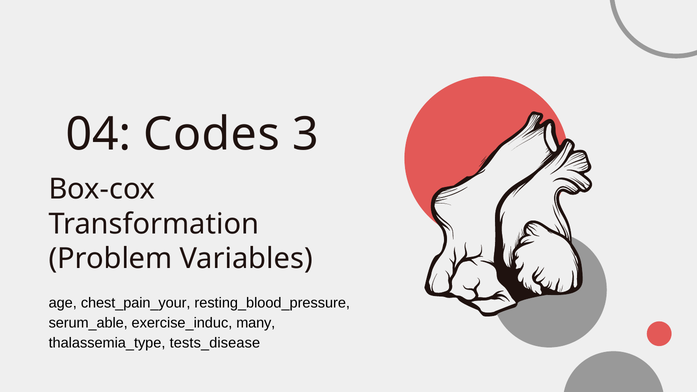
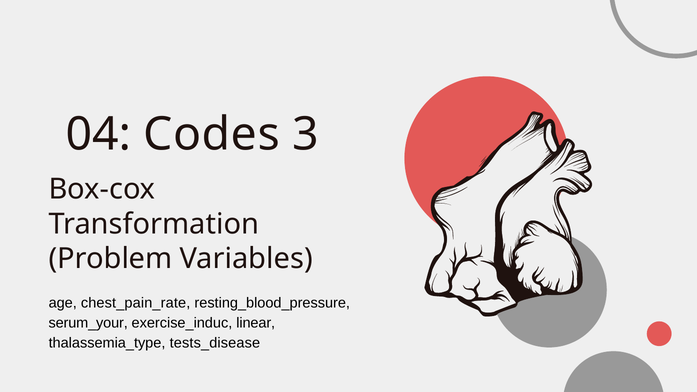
chest_pain_your: chest_pain_your -> chest_pain_rate (136, 303)
serum_able: serum_able -> serum_your (88, 323)
many: many -> linear (256, 323)
